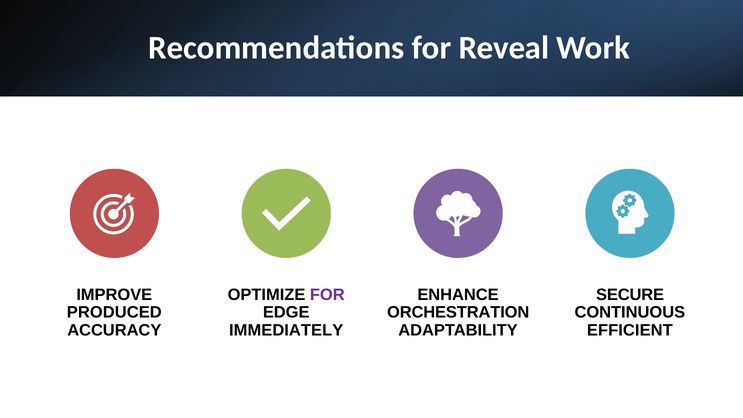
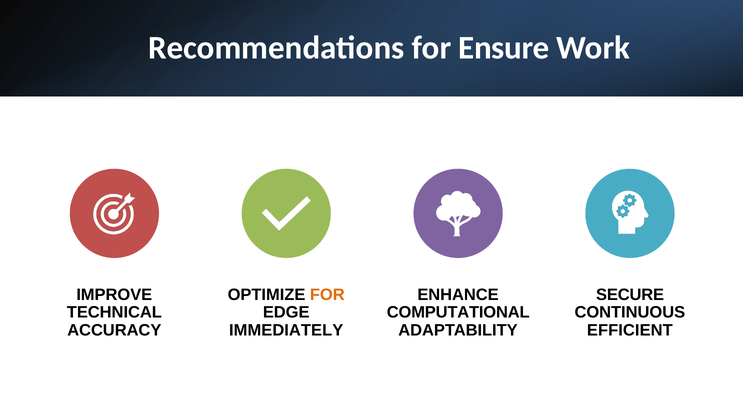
Reveal: Reveal -> Ensure (504, 48)
FOR colour: purple -> orange (327, 295)
PRODUCED: PRODUCED -> TECHNICAL (114, 312)
ORCHESTRATION: ORCHESTRATION -> COMPUTATIONAL (458, 312)
